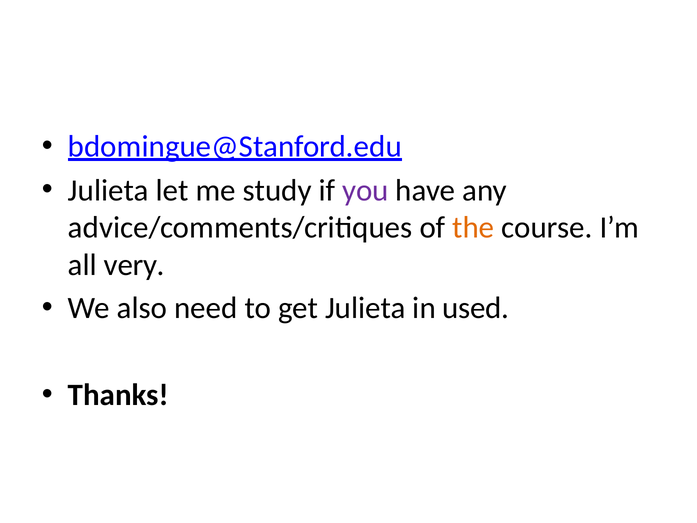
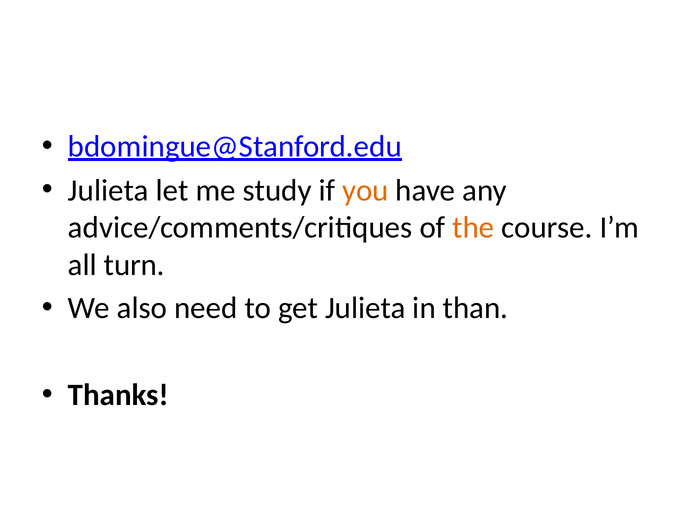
you colour: purple -> orange (365, 190)
very: very -> turn (134, 265)
used: used -> than (476, 308)
